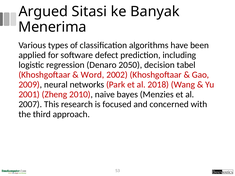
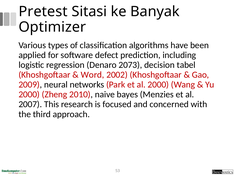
Argued: Argued -> Pretest (43, 11)
Menerima: Menerima -> Optimizer (52, 27)
2050: 2050 -> 2073 (130, 65)
al 2018: 2018 -> 2000 (158, 85)
2001: 2001 -> 2000 (29, 95)
